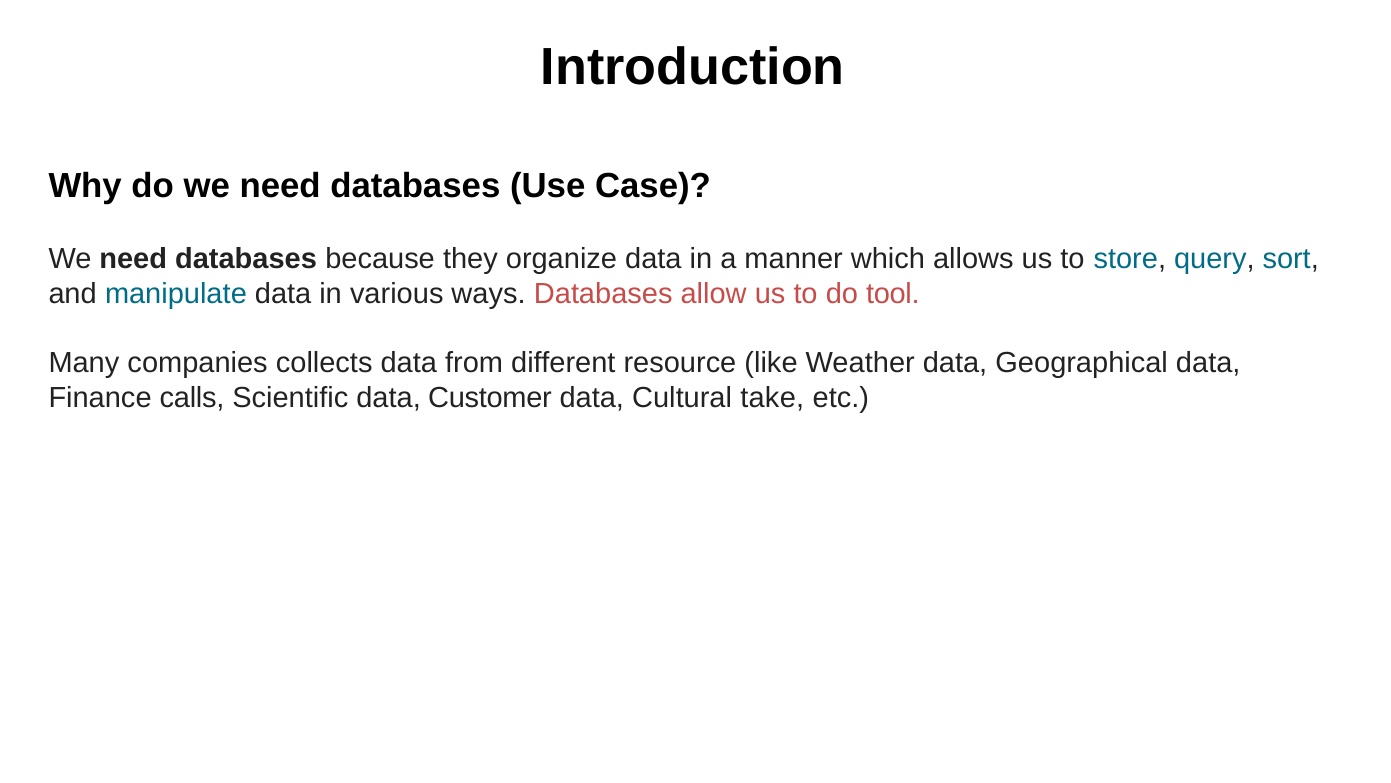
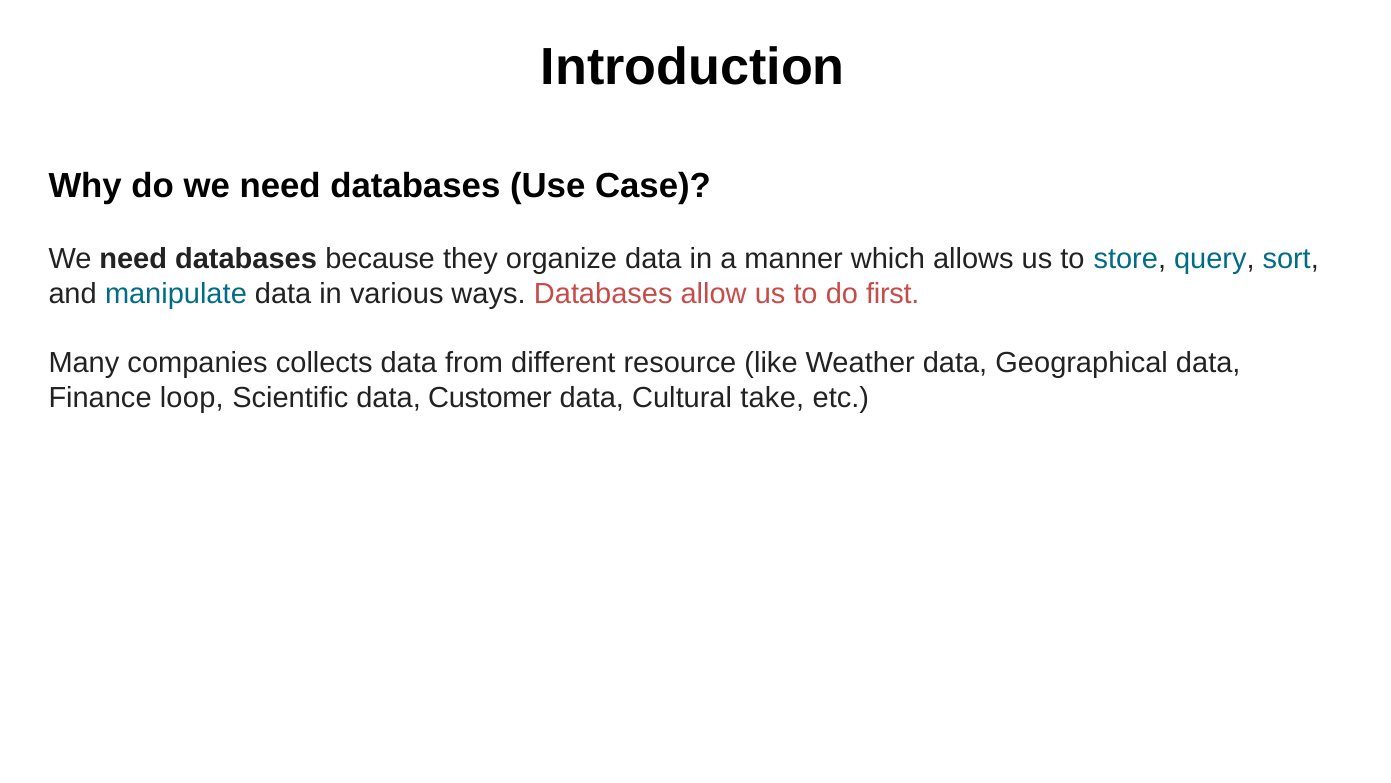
tool: tool -> first (893, 294)
calls: calls -> loop (192, 398)
